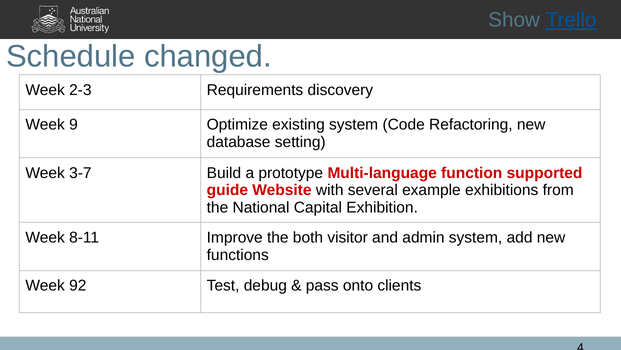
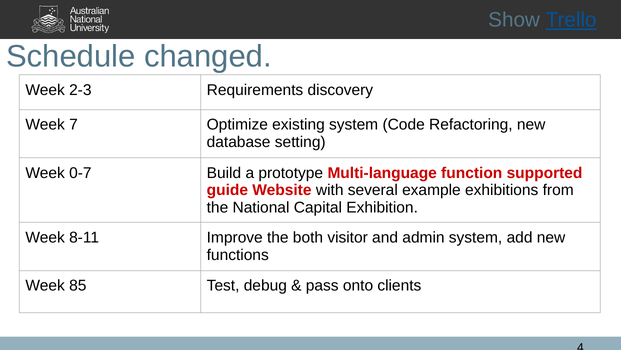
9: 9 -> 7 (73, 125)
3-7: 3-7 -> 0-7 (80, 173)
92: 92 -> 85 (78, 285)
